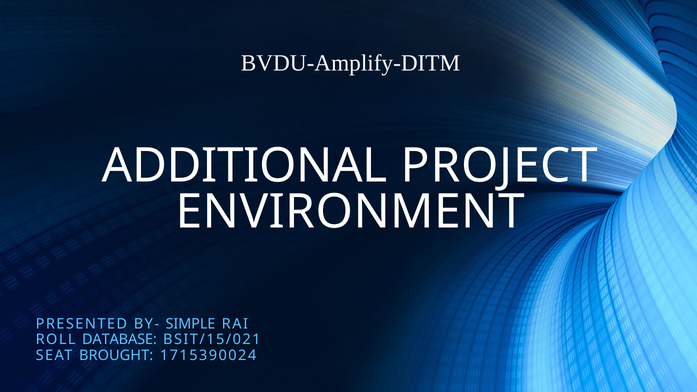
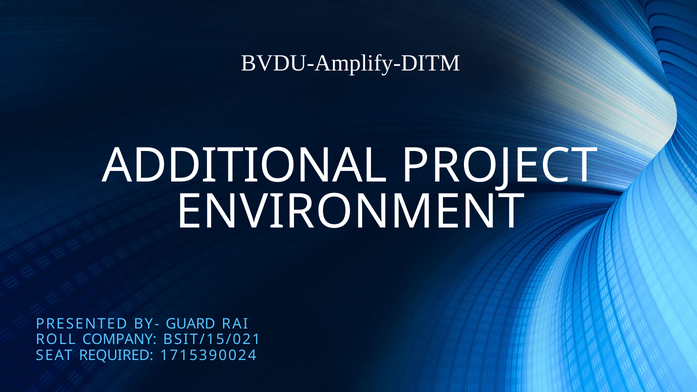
SIMPLE: SIMPLE -> GUARD (191, 324)
DATABASE: DATABASE -> COMPANY (119, 340)
BROUGHT: BROUGHT -> REQUIRED (116, 355)
